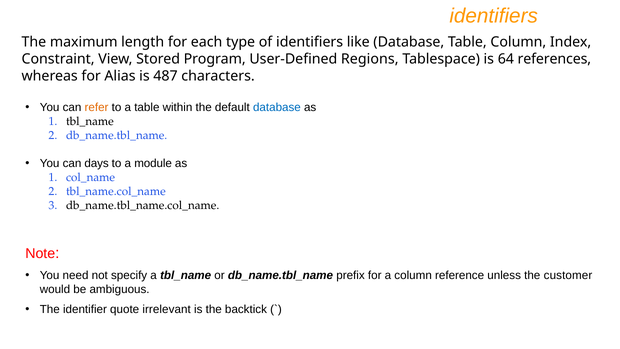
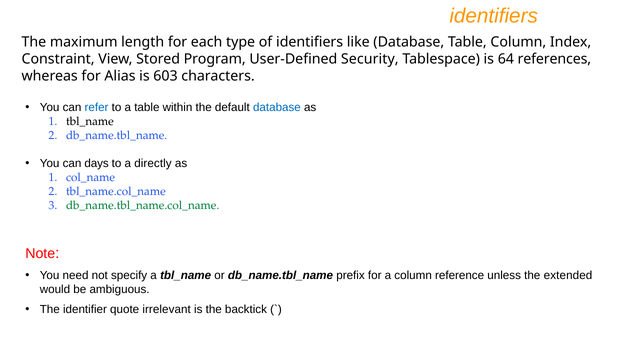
Regions: Regions -> Security (370, 59)
487: 487 -> 603 (166, 76)
refer colour: orange -> blue (97, 108)
module: module -> directly (153, 163)
db_name.tbl_name.col_name colour: black -> green (143, 205)
customer: customer -> extended (568, 275)
